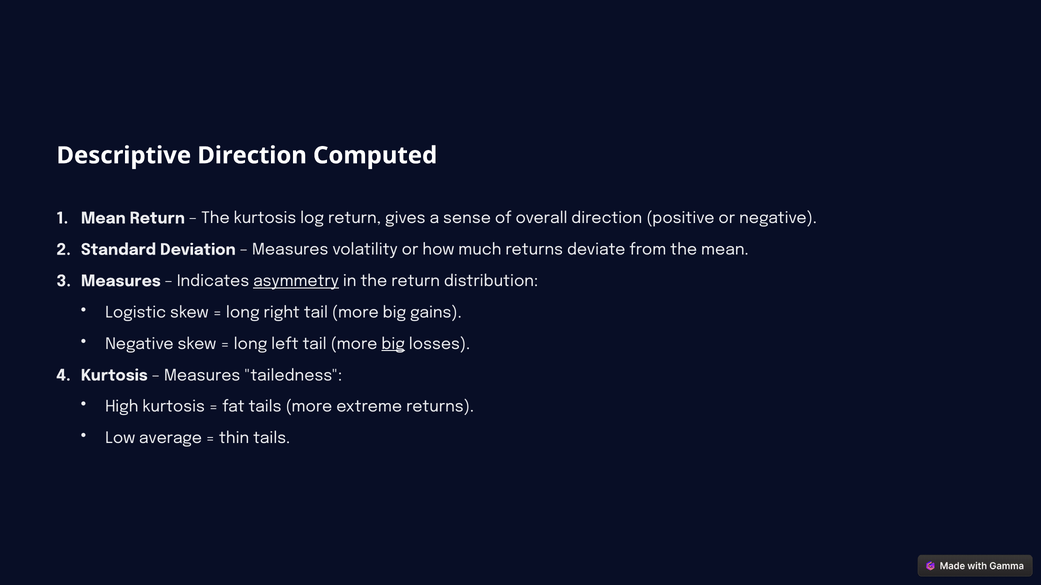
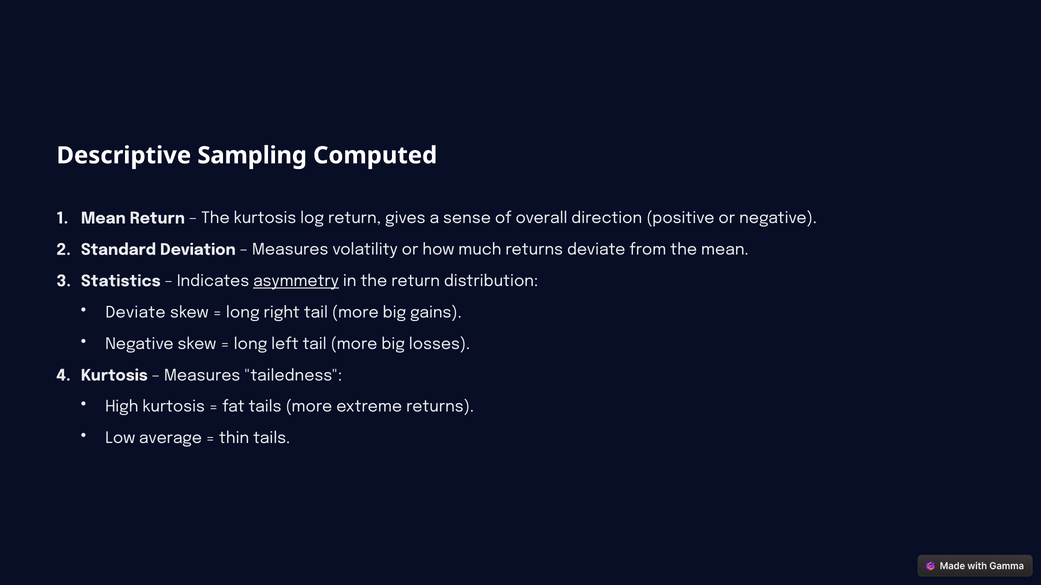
Descriptive Direction: Direction -> Sampling (252, 156)
Measures: Measures -> Statistics (121, 281)
Logistic: Logistic -> Deviate (136, 313)
big underline: present -> none (393, 344)
